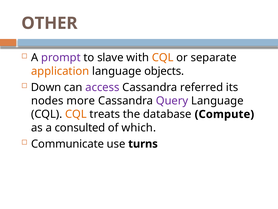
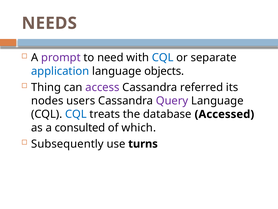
OTHER: OTHER -> NEEDS (49, 23)
slave: slave -> need (110, 58)
CQL colour: orange -> blue (163, 58)
application colour: orange -> blue (60, 71)
Down: Down -> Thing (46, 87)
more: more -> users (81, 101)
CQL colour: orange -> blue (76, 114)
Compute: Compute -> Accessed (224, 114)
Communicate: Communicate -> Subsequently (67, 144)
